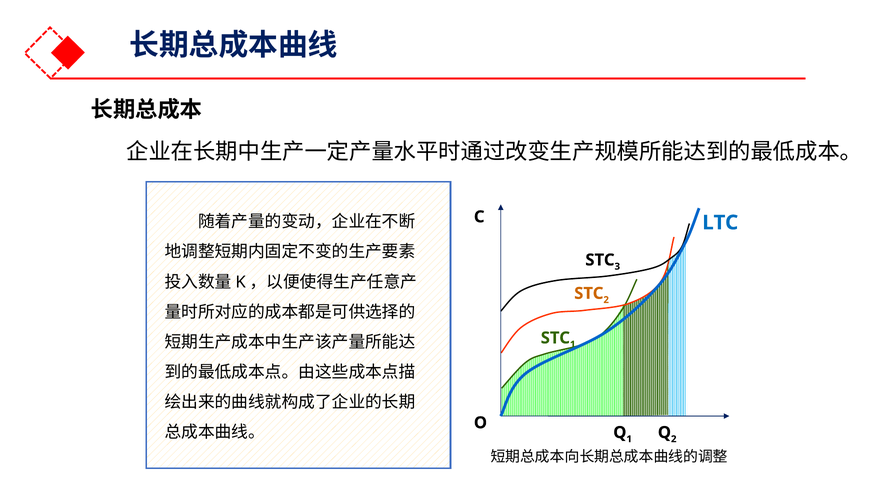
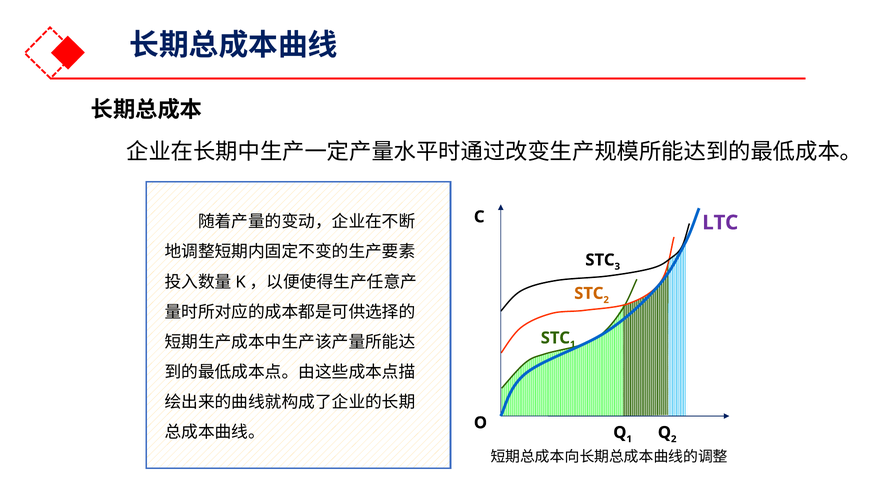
LTC colour: blue -> purple (720, 223)
